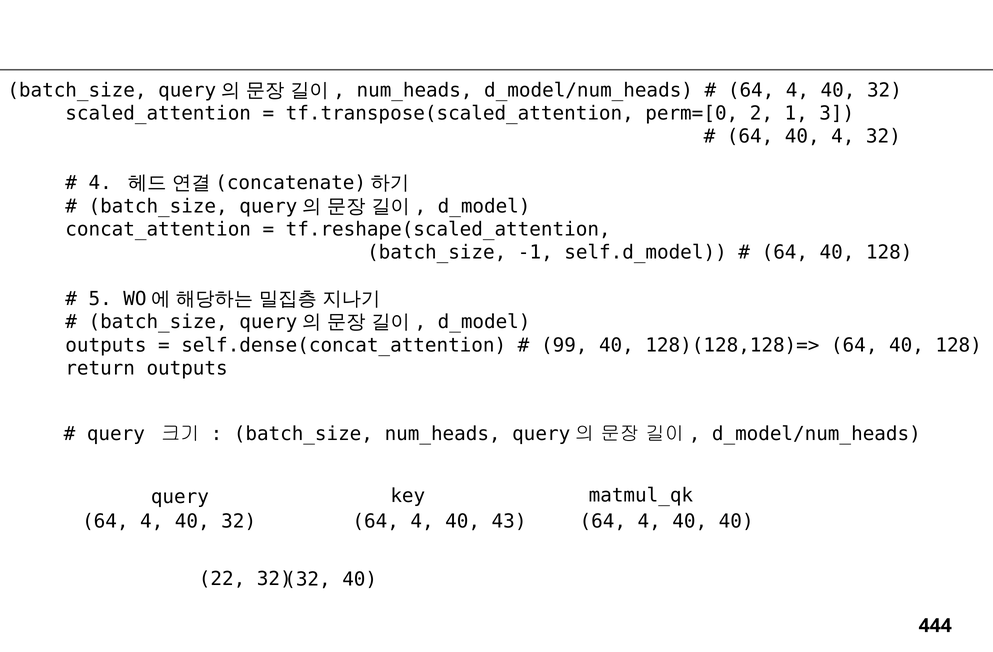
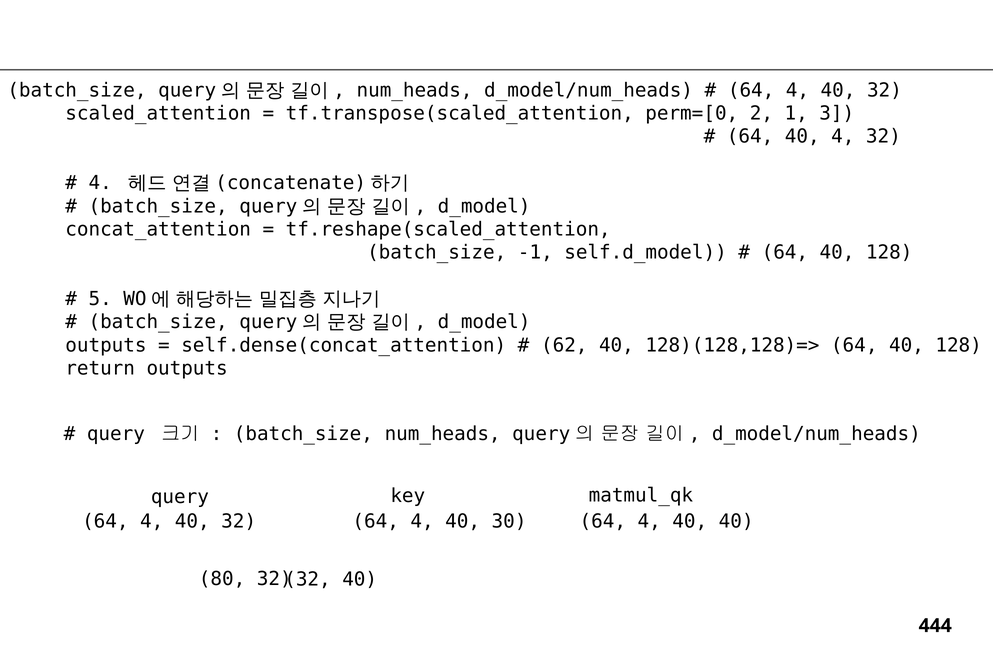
99: 99 -> 62 (564, 345)
43: 43 -> 30 (509, 522)
22: 22 -> 80 (222, 579)
